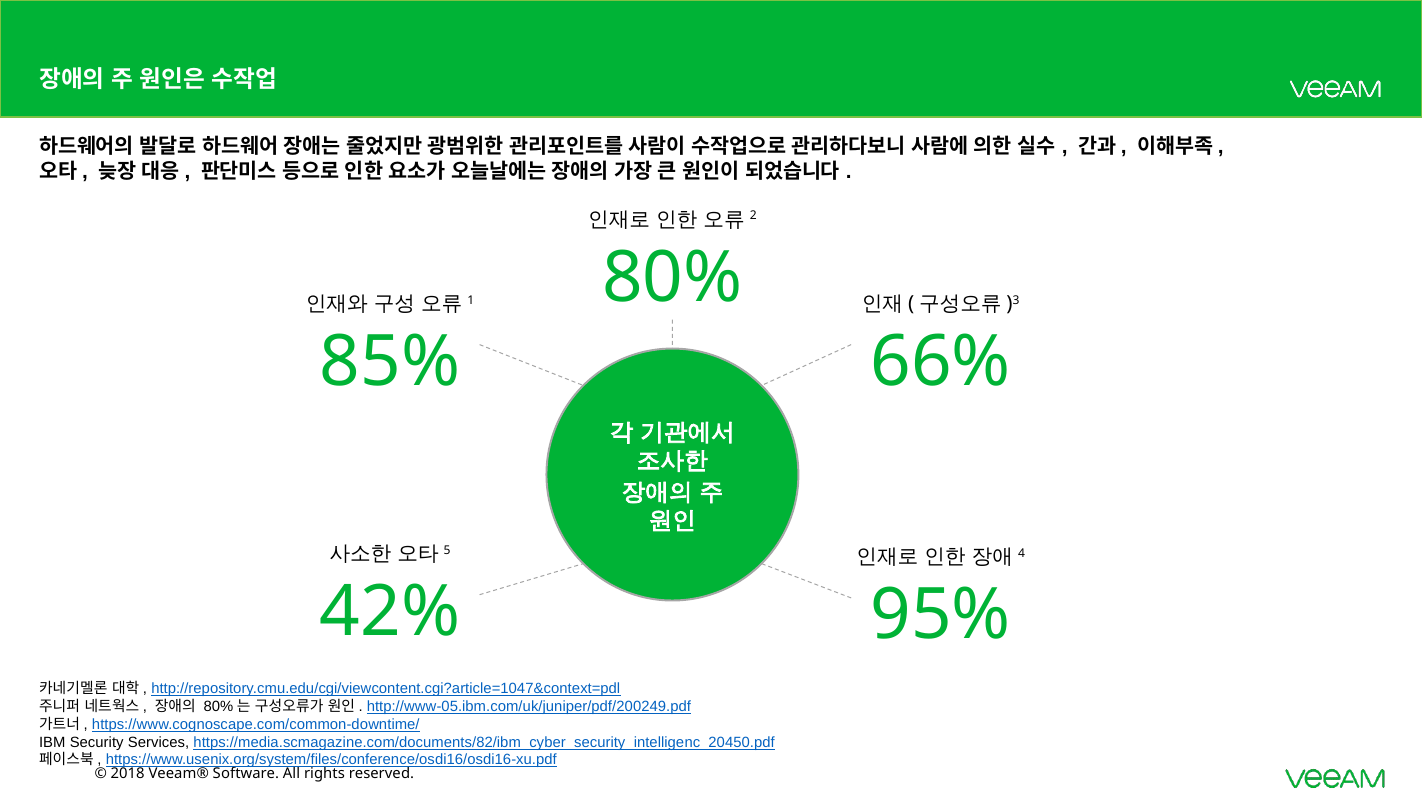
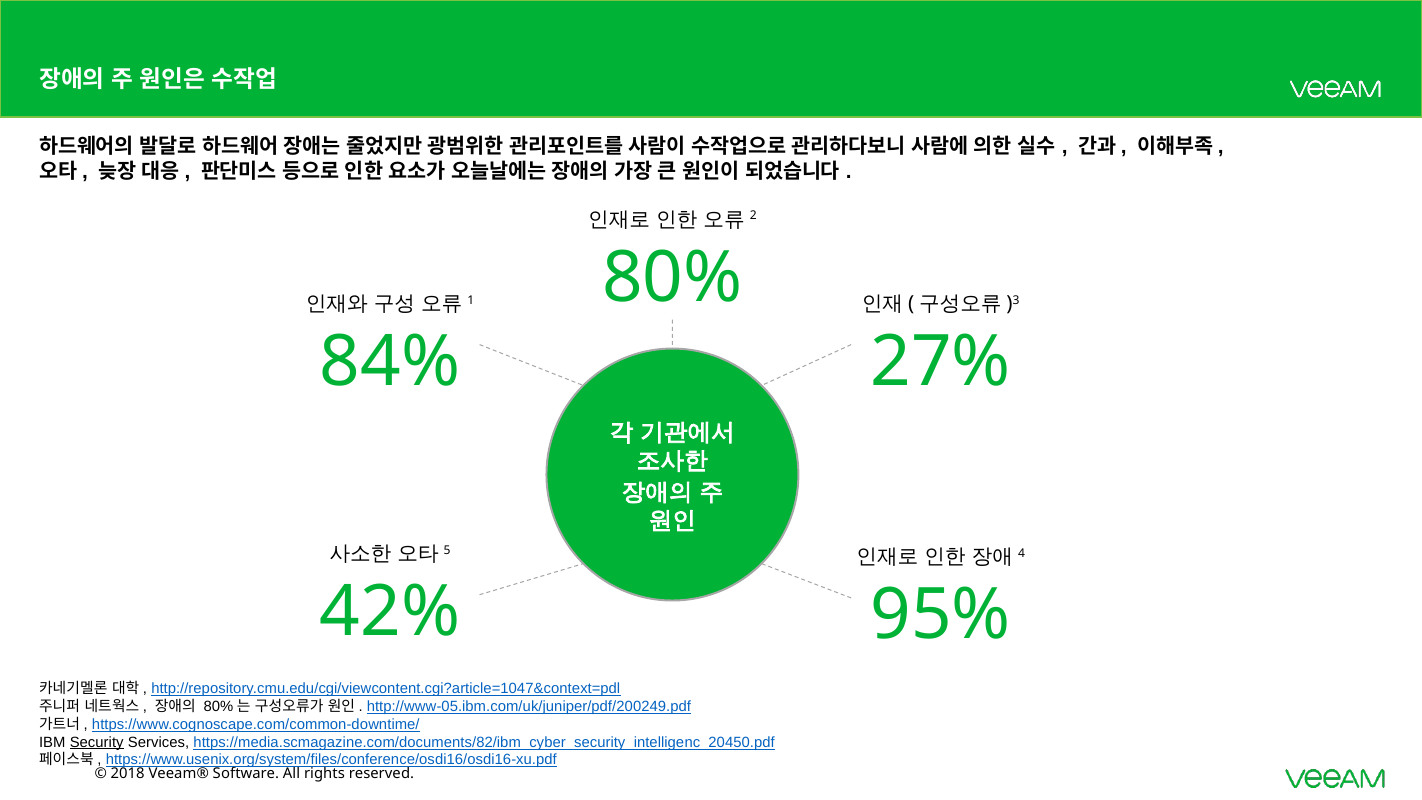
85%: 85% -> 84% (390, 362)
66%: 66% -> 27% (941, 362)
Security underline: none -> present (97, 742)
